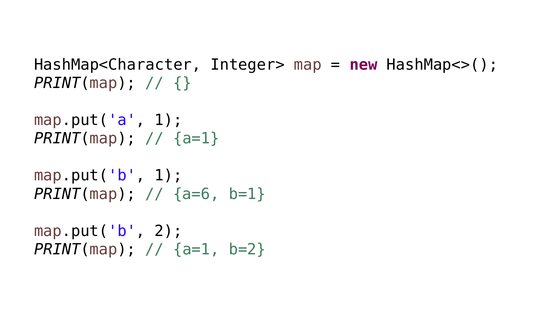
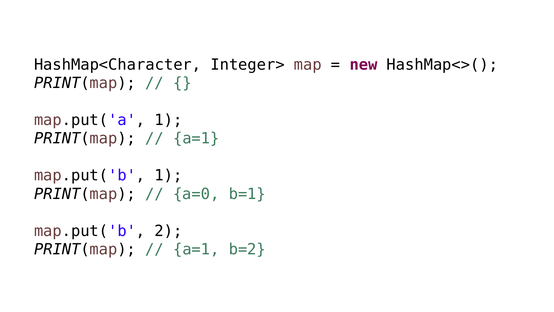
a=6: a=6 -> a=0 (196, 194)
